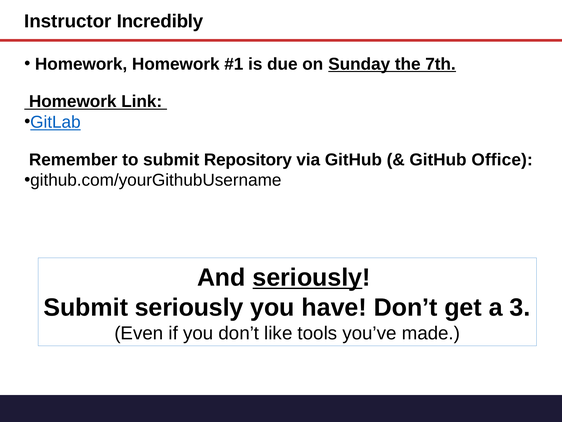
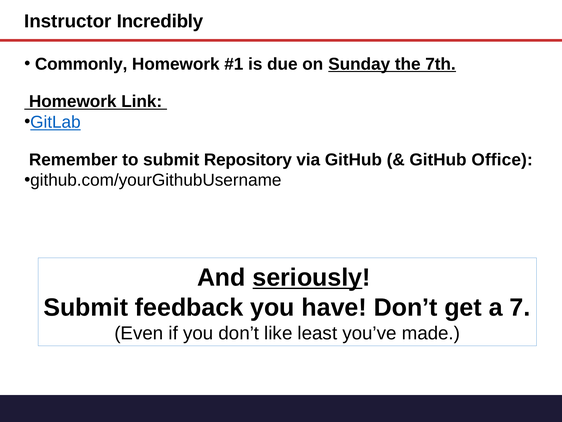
Homework: Homework -> Commonly (81, 64)
Submit seriously: seriously -> feedback (189, 307)
3: 3 -> 7 (520, 307)
tools: tools -> least (317, 333)
